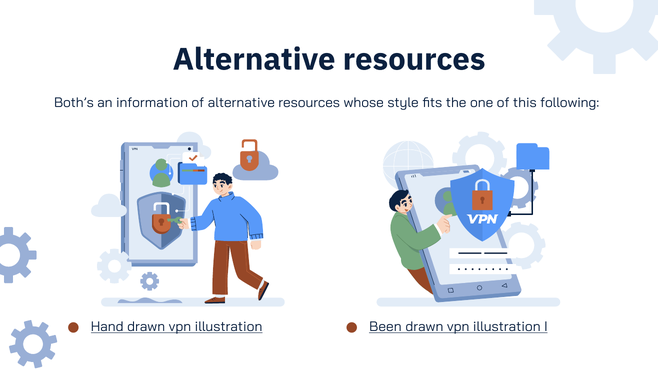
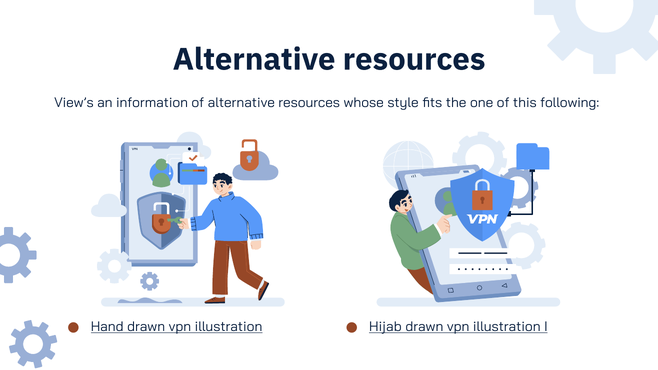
Both’s: Both’s -> View’s (74, 103)
Been: Been -> Hijab (385, 327)
